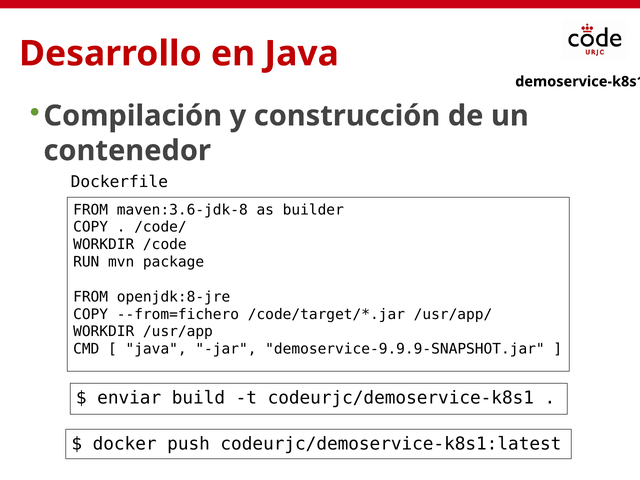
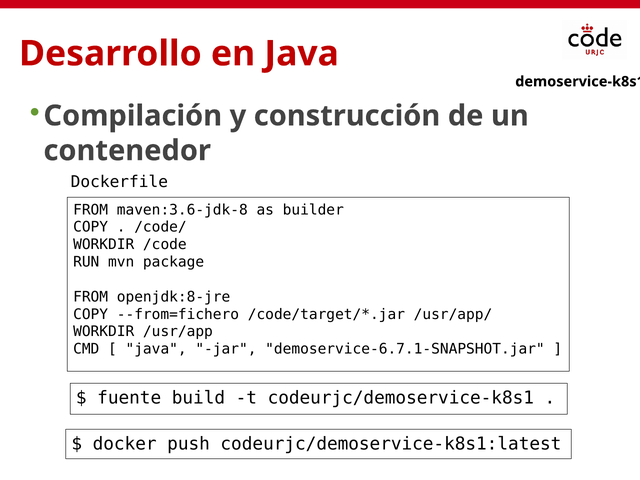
demoservice-9.9.9-SNAPSHOT.jar: demoservice-9.9.9-SNAPSHOT.jar -> demoservice-6.7.1-SNAPSHOT.jar (405, 349)
enviar: enviar -> fuente (129, 398)
